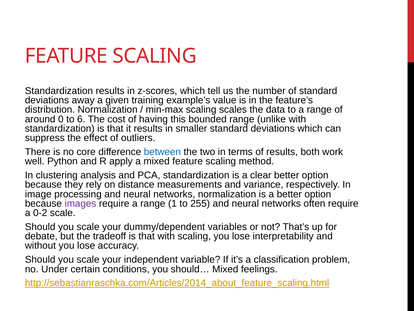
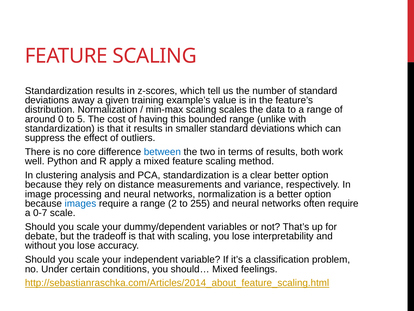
6: 6 -> 5 (81, 119)
images colour: purple -> blue (80, 203)
1: 1 -> 2 (172, 203)
0-2: 0-2 -> 0-7 (40, 213)
